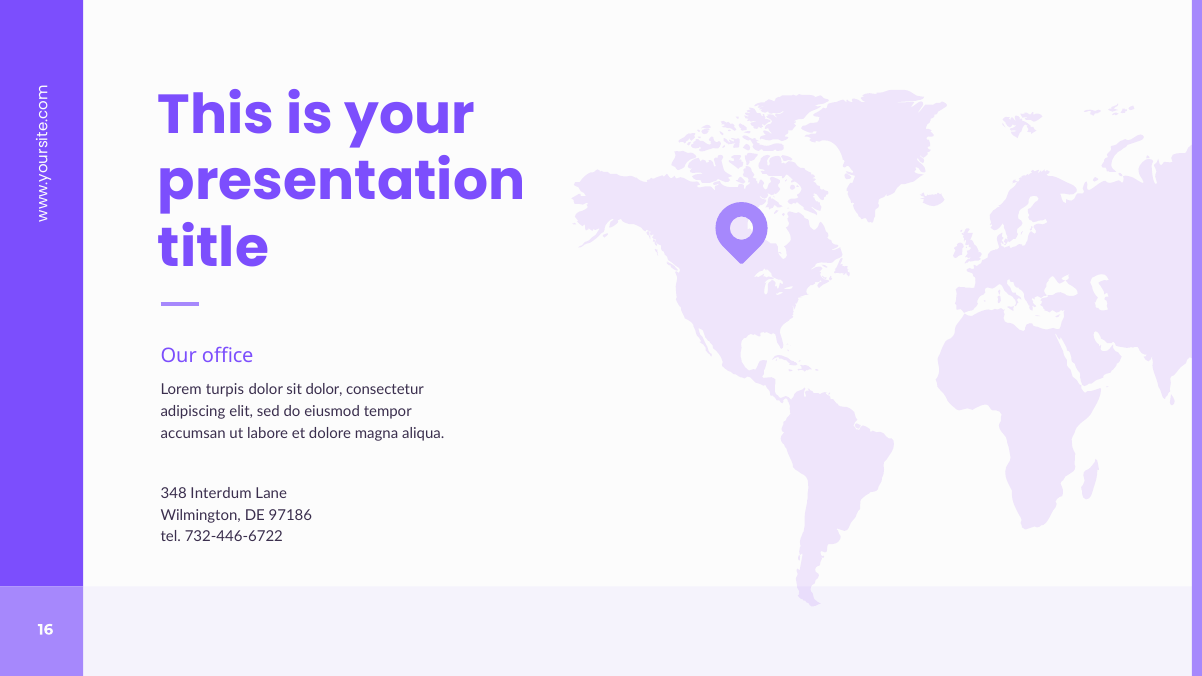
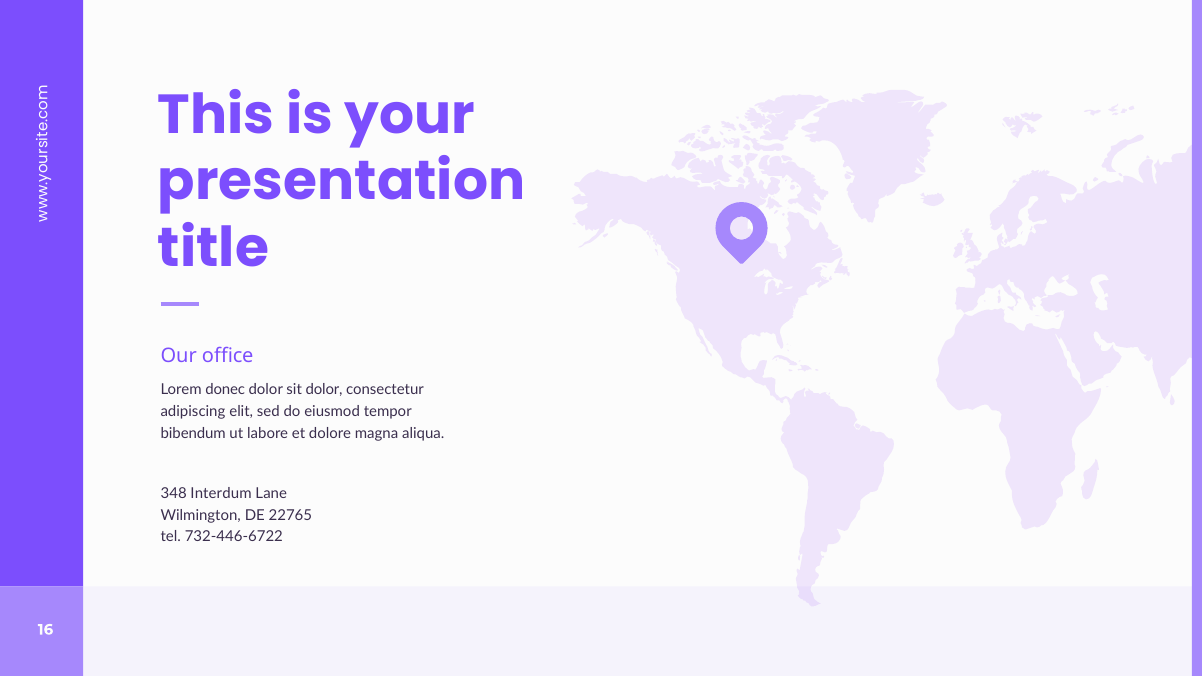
turpis: turpis -> donec (225, 390)
accumsan: accumsan -> bibendum (193, 433)
97186: 97186 -> 22765 (290, 515)
